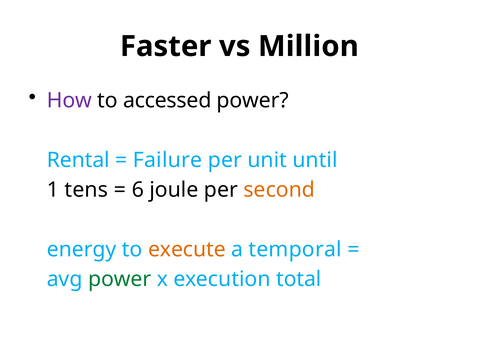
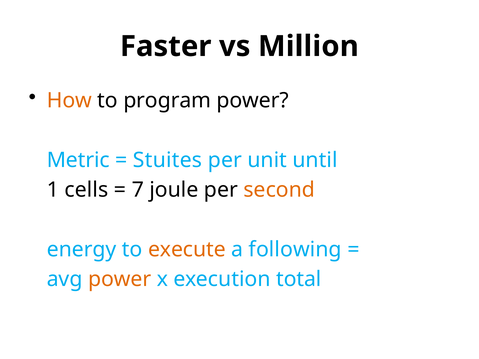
How colour: purple -> orange (69, 100)
accessed: accessed -> program (167, 100)
Rental: Rental -> Metric (78, 160)
Failure: Failure -> Stuites (168, 160)
tens: tens -> cells (86, 190)
6: 6 -> 7 (138, 190)
temporal: temporal -> following (295, 250)
power colour: green -> orange (120, 279)
